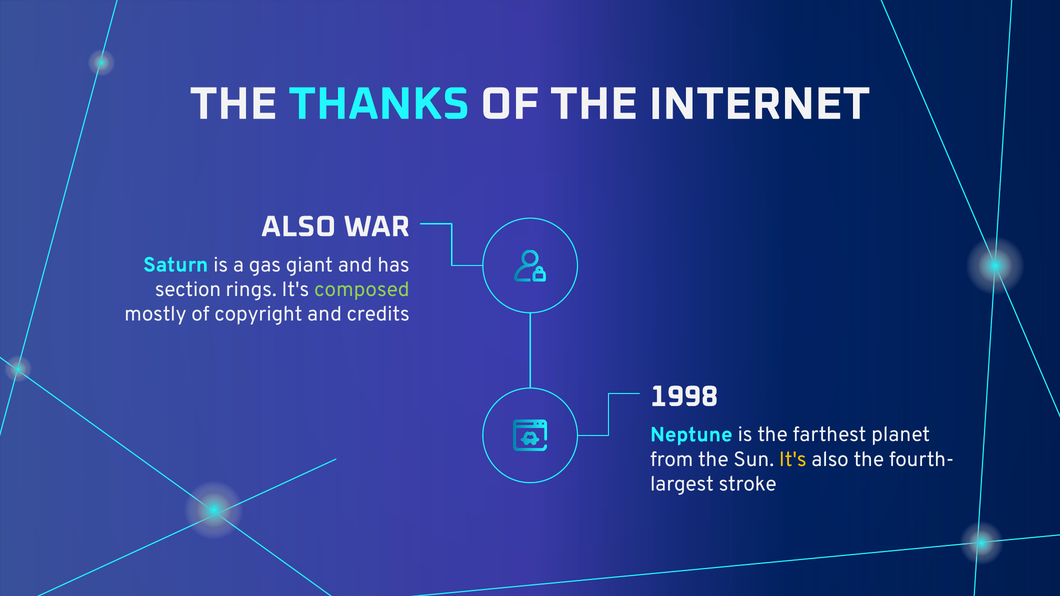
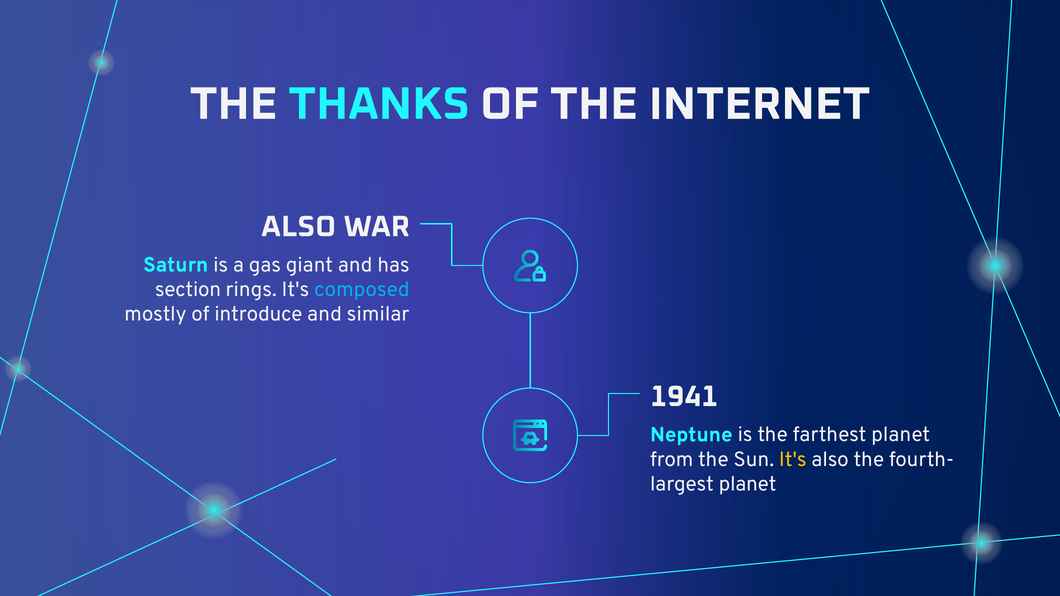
composed colour: light green -> light blue (362, 290)
copyright: copyright -> introduce (258, 314)
credits: credits -> similar (378, 314)
1998: 1998 -> 1941 (684, 396)
stroke: stroke -> planet (748, 484)
